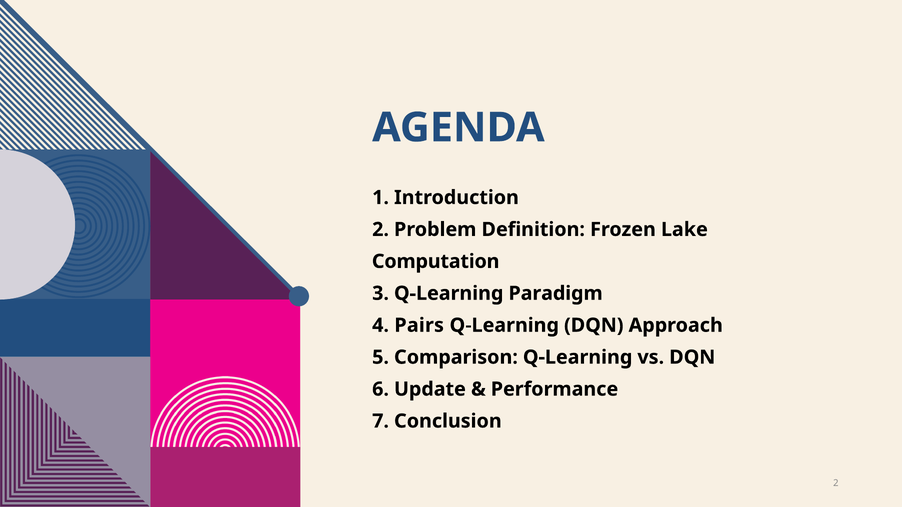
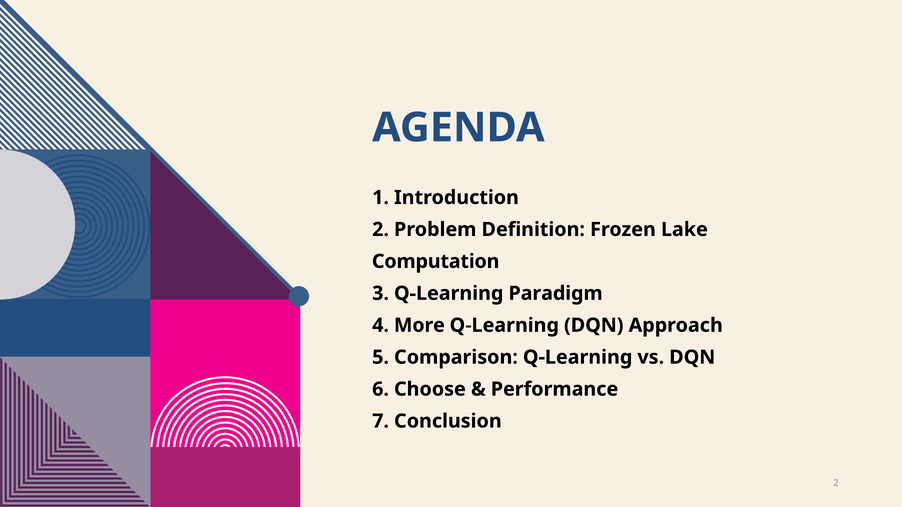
Pairs: Pairs -> More (419, 326)
Update: Update -> Choose (430, 389)
